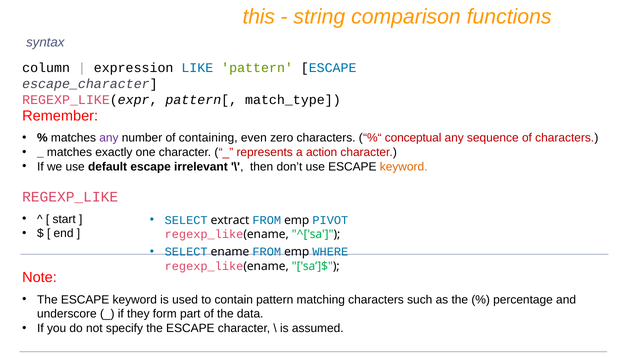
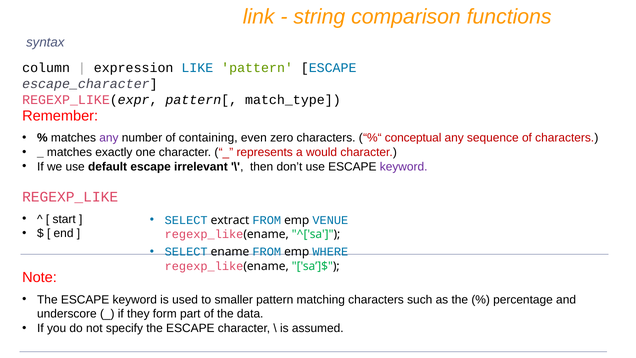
this: this -> link (259, 17)
action: action -> would (322, 152)
keyword colour: orange -> purple (404, 167)
PIVOT: PIVOT -> VENUE (330, 220)
contain: contain -> smaller (234, 299)
